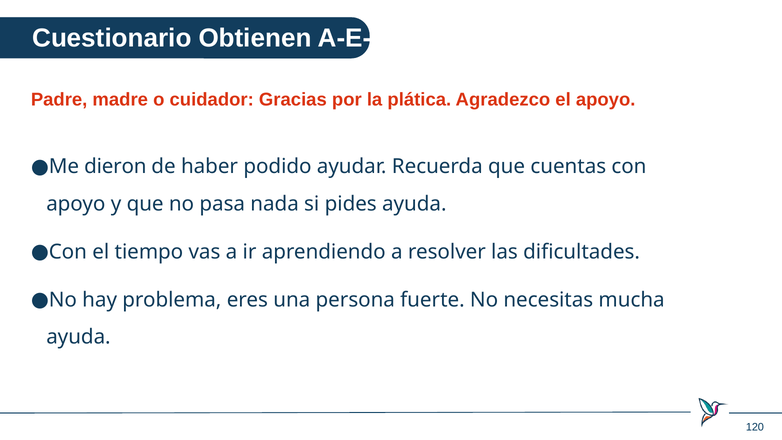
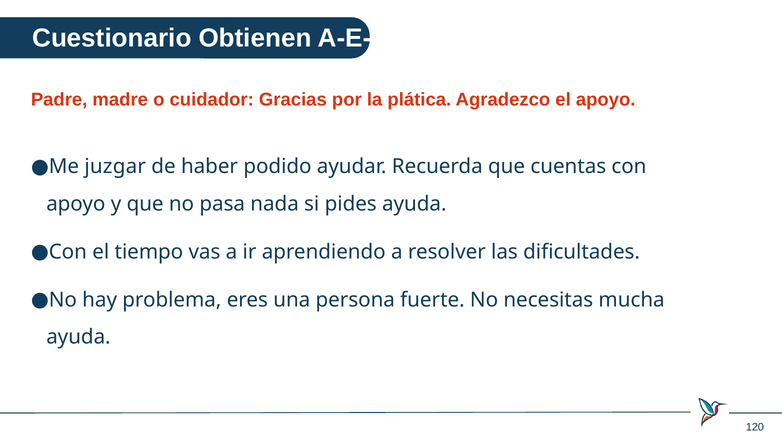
dieron: dieron -> juzgar (115, 167)
